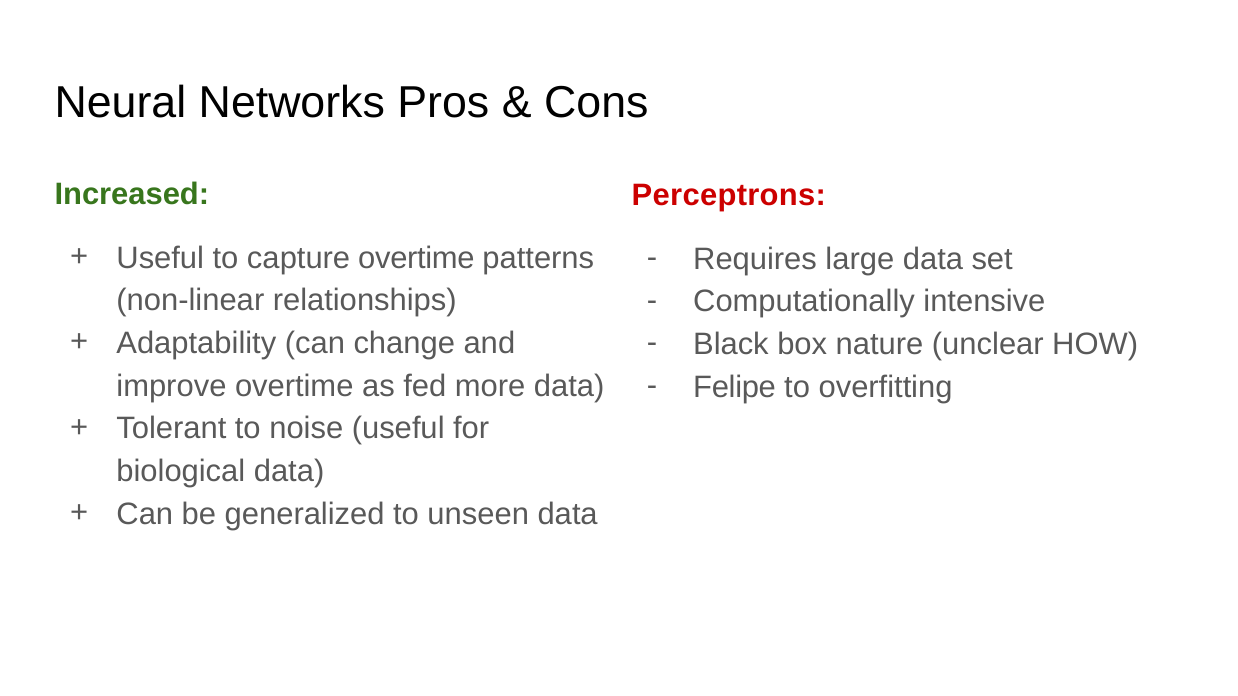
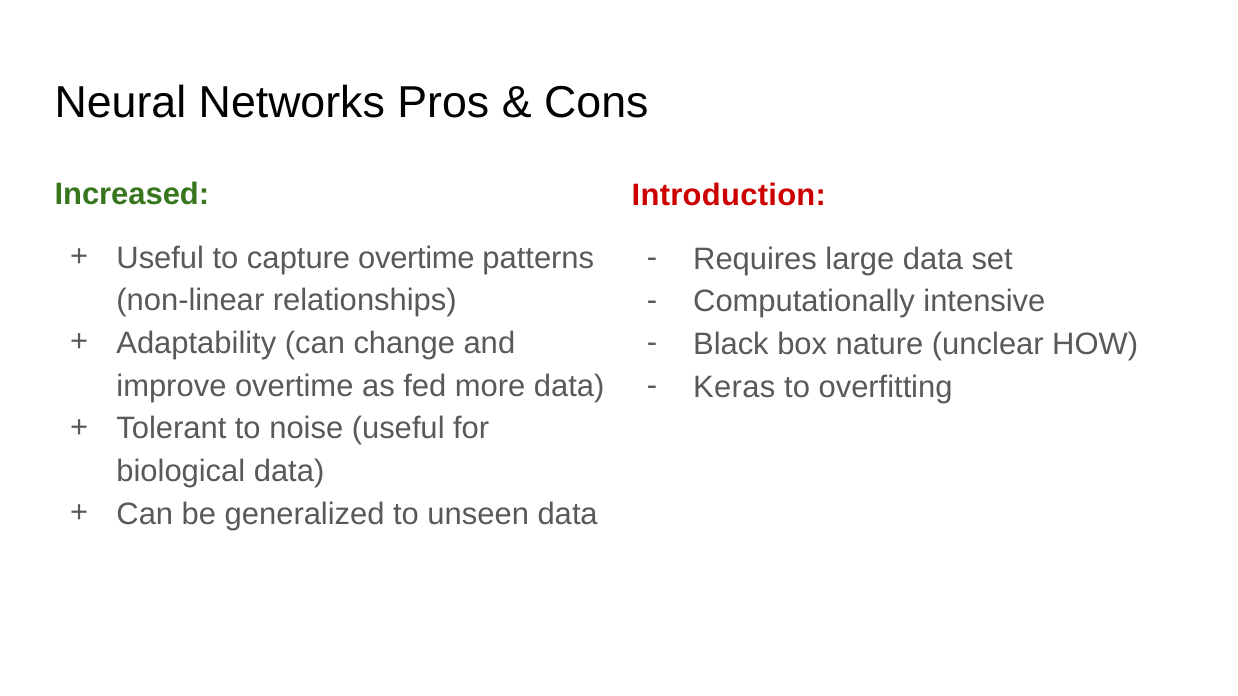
Perceptrons: Perceptrons -> Introduction (729, 196)
Felipe: Felipe -> Keras (734, 387)
